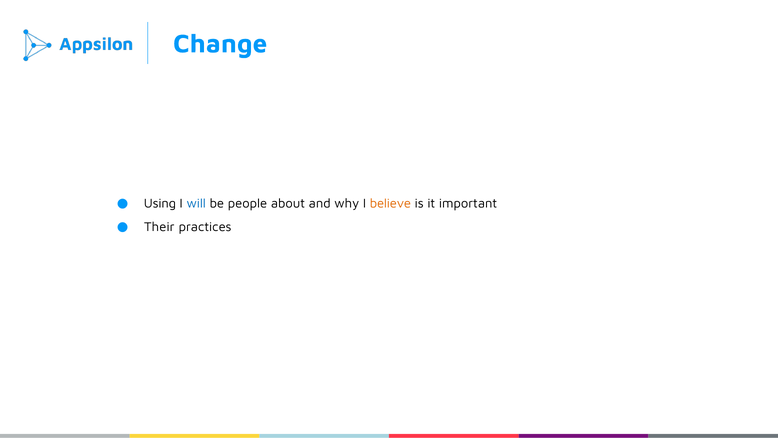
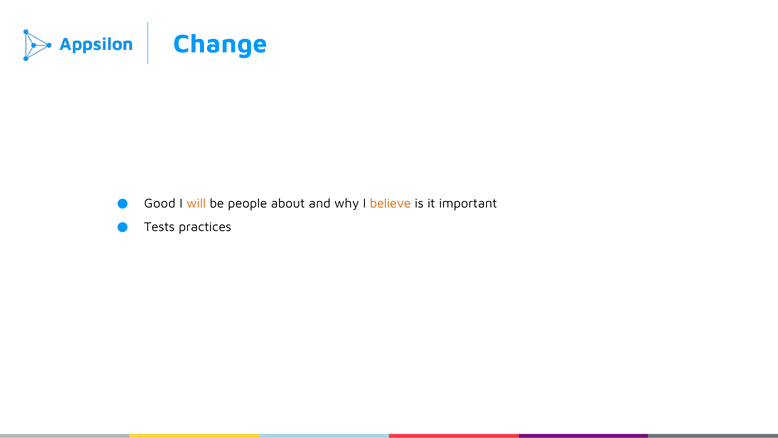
Using: Using -> Good (160, 203)
will colour: blue -> orange (196, 203)
Their: Their -> Tests (159, 227)
